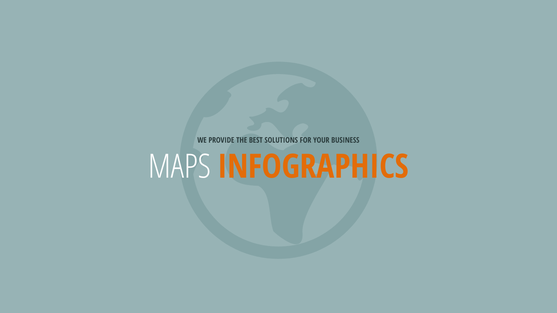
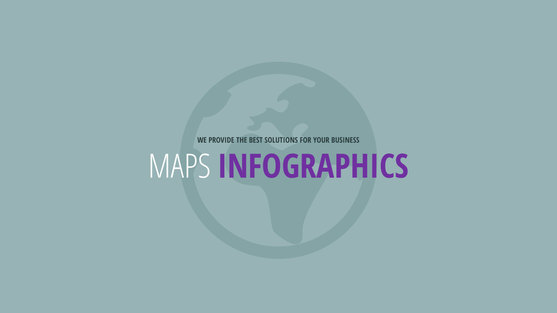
INFOGRAPHICS colour: orange -> purple (313, 167)
